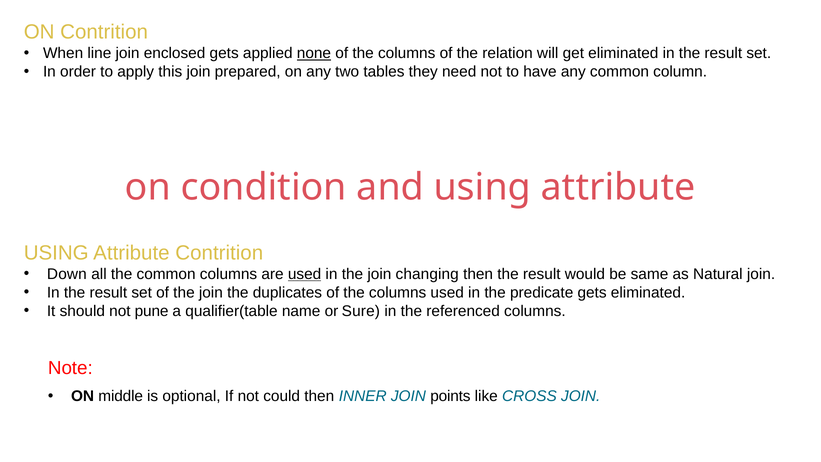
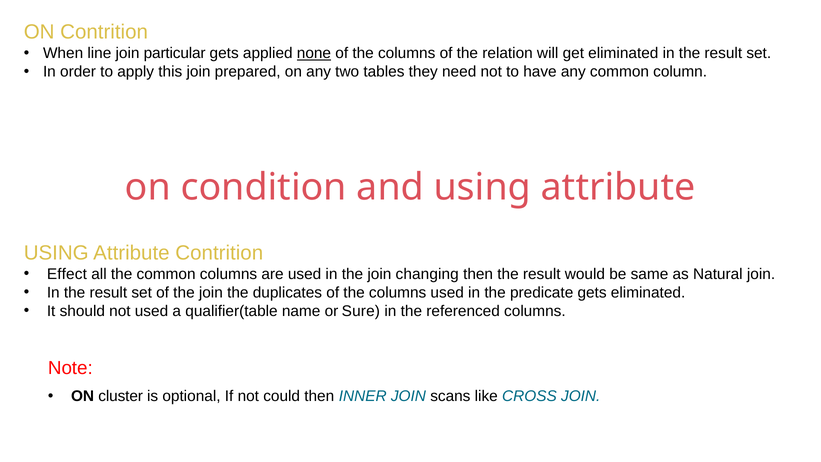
enclosed: enclosed -> particular (175, 53)
Down: Down -> Effect (67, 274)
used underline: present -> none (305, 274)
not pune: pune -> used (152, 311)
middle: middle -> cluster (121, 396)
points: points -> scans (450, 396)
